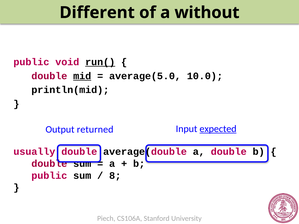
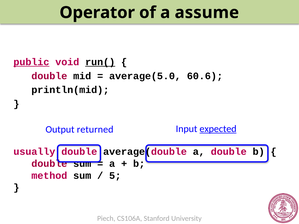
Different: Different -> Operator (97, 13)
without: without -> assume (207, 13)
public underline: none -> present (31, 62)
mid underline: present -> none (82, 76)
10.0: 10.0 -> 60.6 (205, 76)
public: public -> method (49, 176)
8: 8 -> 5 (115, 176)
